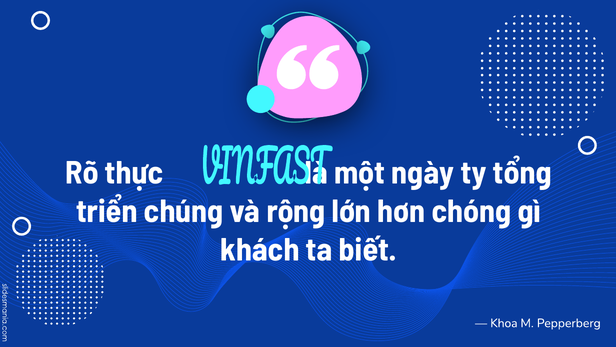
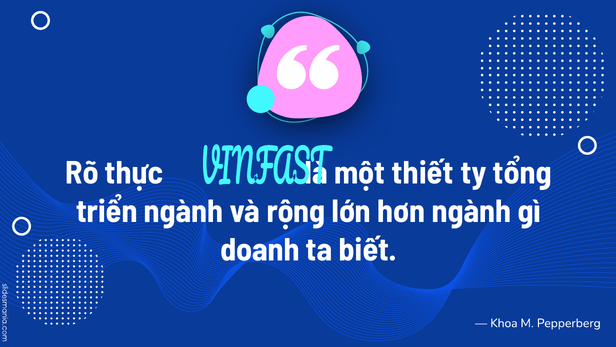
ngày: ngày -> thiết (423, 173)
triển chúng: chúng -> ngành (184, 211)
hơn chóng: chóng -> ngành (471, 211)
khách: khách -> doanh (260, 250)
